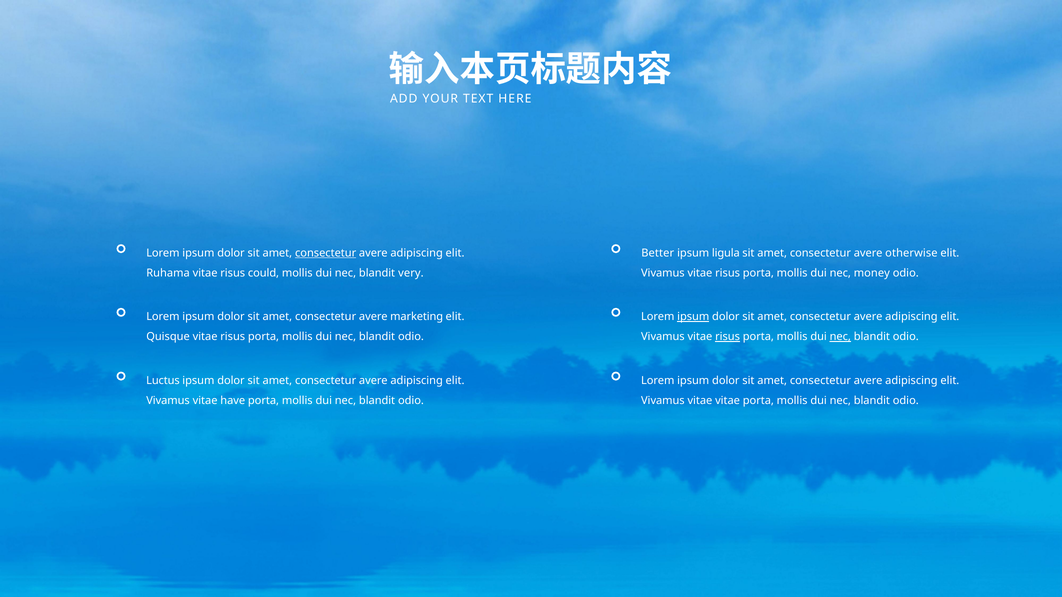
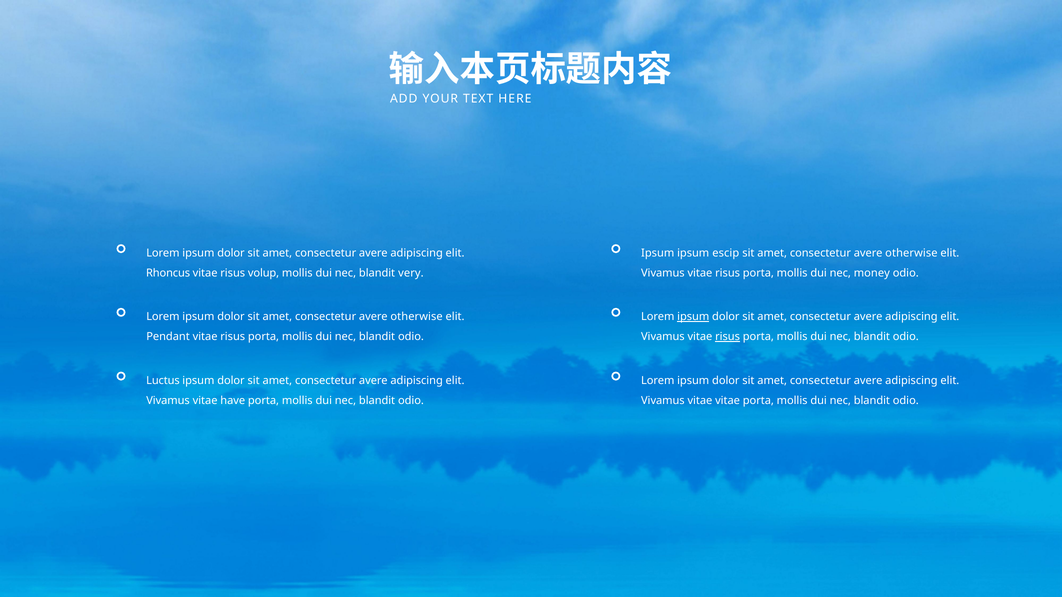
consectetur underline: present -> none (326, 253)
Better: Better -> Ipsum (658, 253)
ligula: ligula -> escip (726, 253)
Ruhama: Ruhama -> Rhoncus (168, 273)
could: could -> volup (264, 273)
marketing: marketing -> otherwise (417, 317)
Quisque: Quisque -> Pendant (168, 337)
nec underline: present -> none (840, 337)
